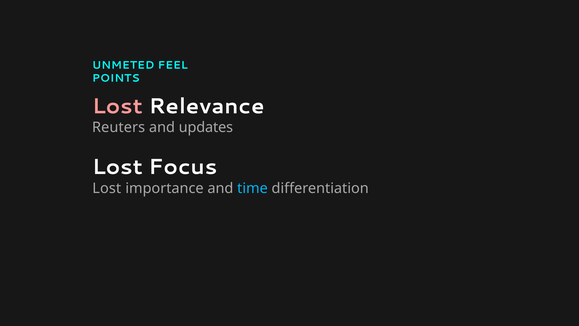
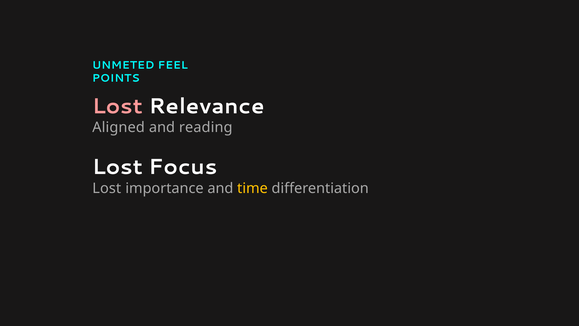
Reuters: Reuters -> Aligned (119, 127)
updates: updates -> reading (206, 127)
time colour: light blue -> yellow (252, 188)
